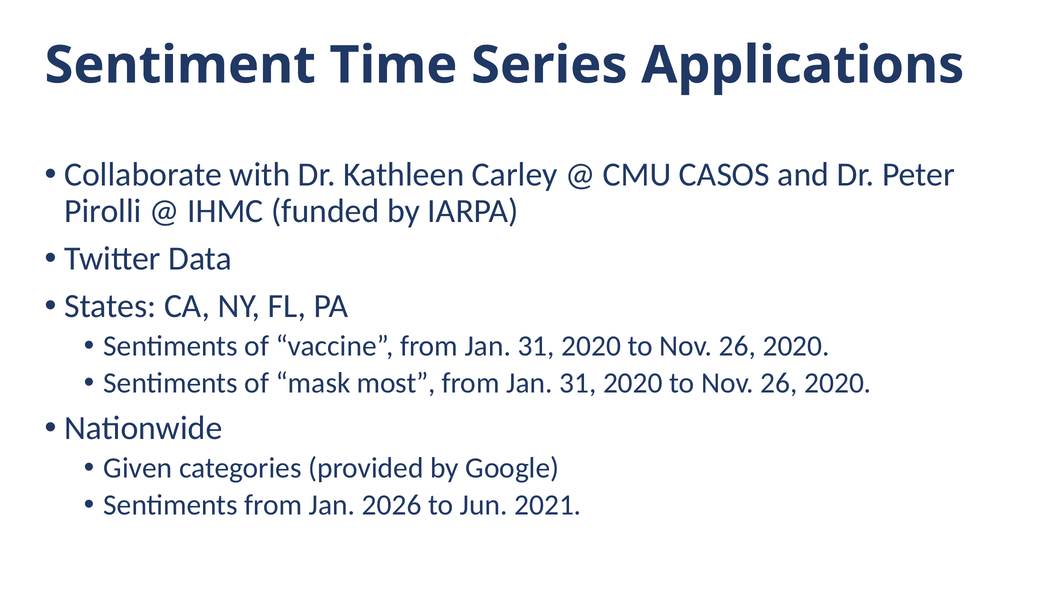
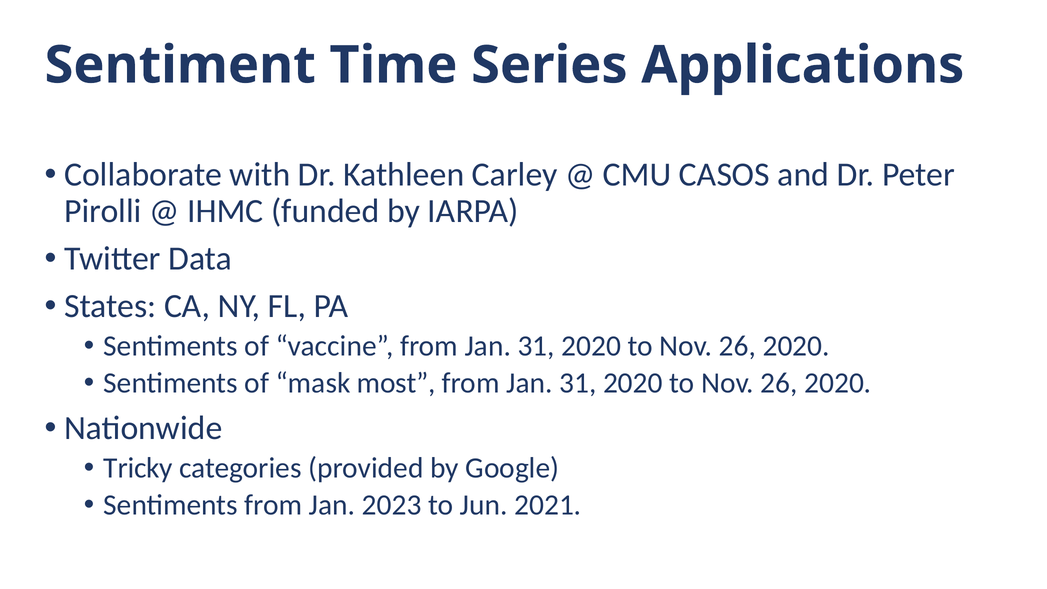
Given: Given -> Tricky (138, 468)
2026: 2026 -> 2023 (392, 505)
